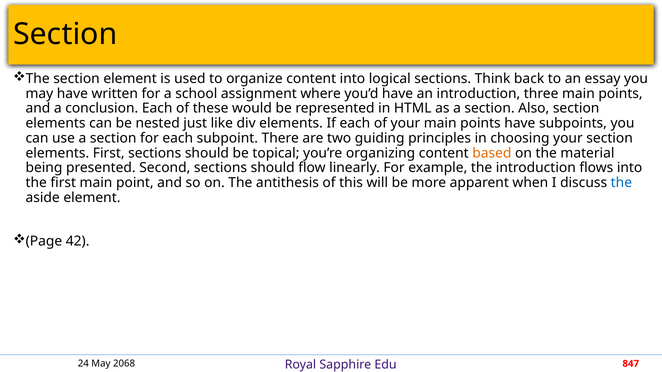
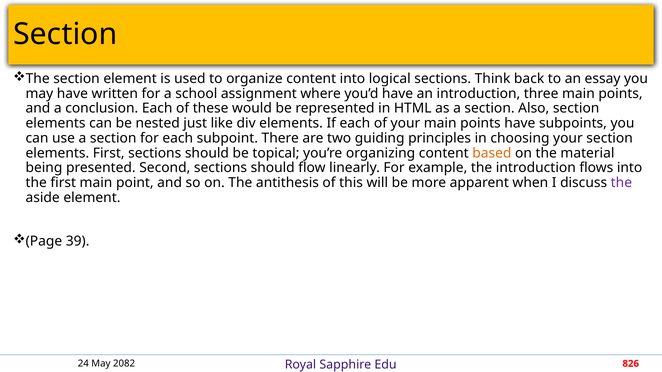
the colour: blue -> purple (621, 183)
42: 42 -> 39 (78, 241)
2068: 2068 -> 2082 (124, 364)
847: 847 -> 826 (631, 364)
